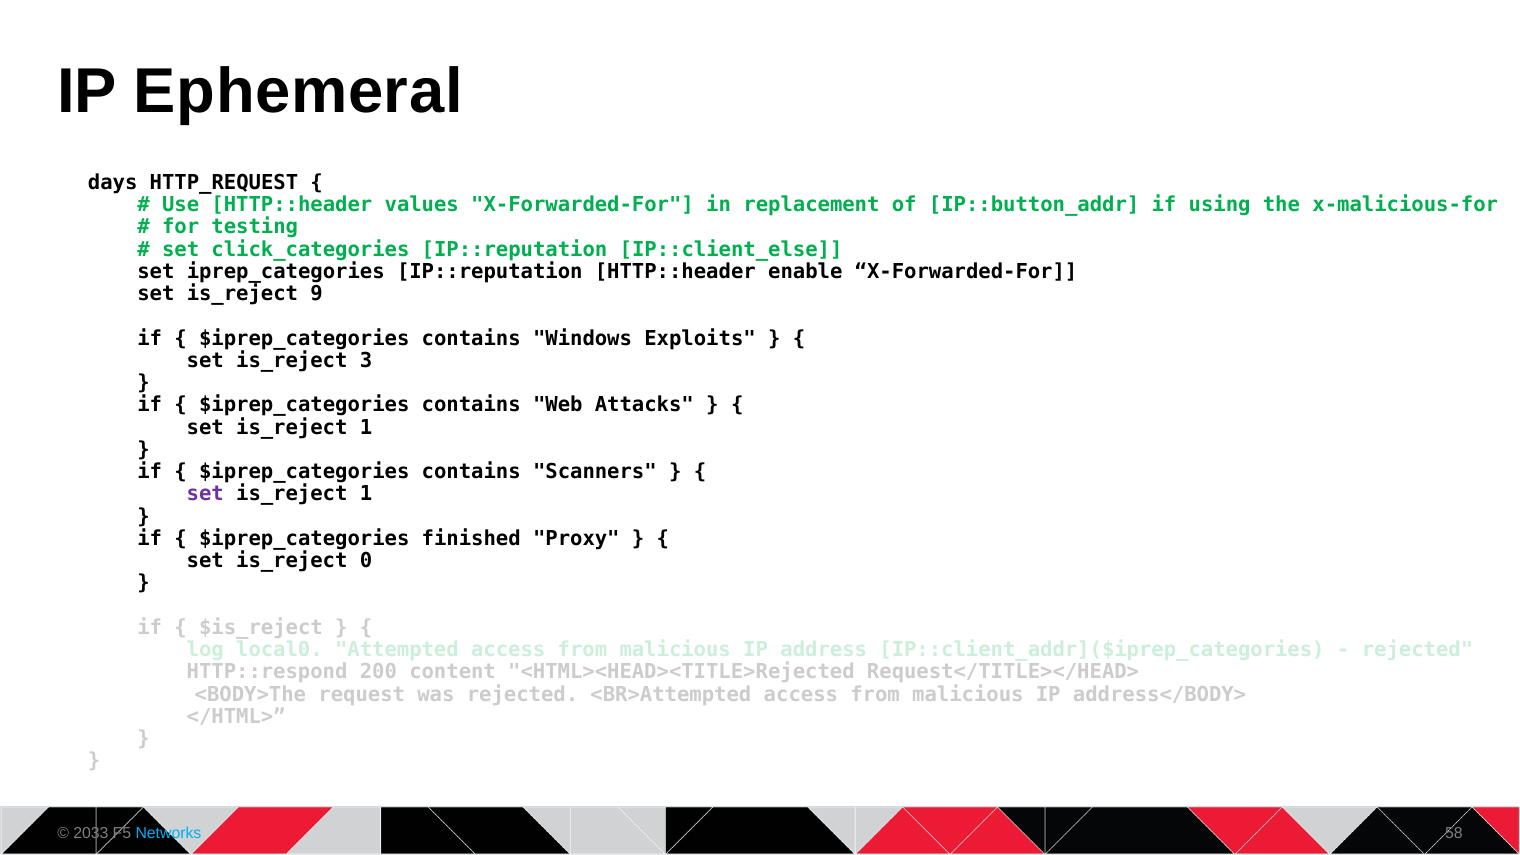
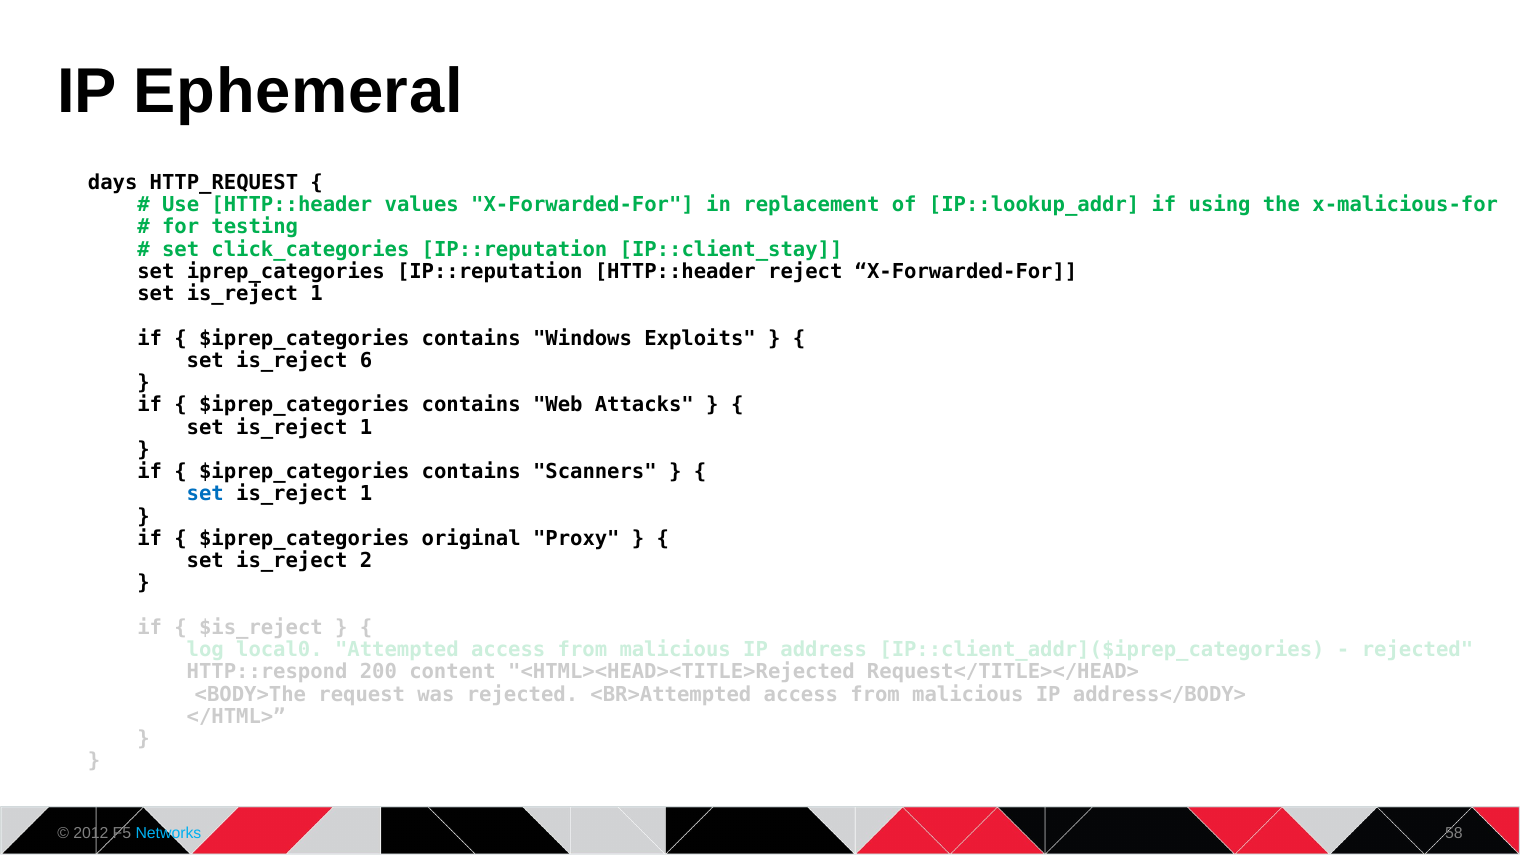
IP::button_addr: IP::button_addr -> IP::lookup_addr (1034, 205)
IP::client_else: IP::client_else -> IP::client_stay (731, 249)
enable: enable -> reject (805, 271)
9: 9 -> 1 (317, 294)
3: 3 -> 6 (366, 360)
set colour: purple -> blue (205, 494)
finished: finished -> original (471, 539)
0: 0 -> 2 (366, 561)
2033: 2033 -> 2012 (91, 833)
